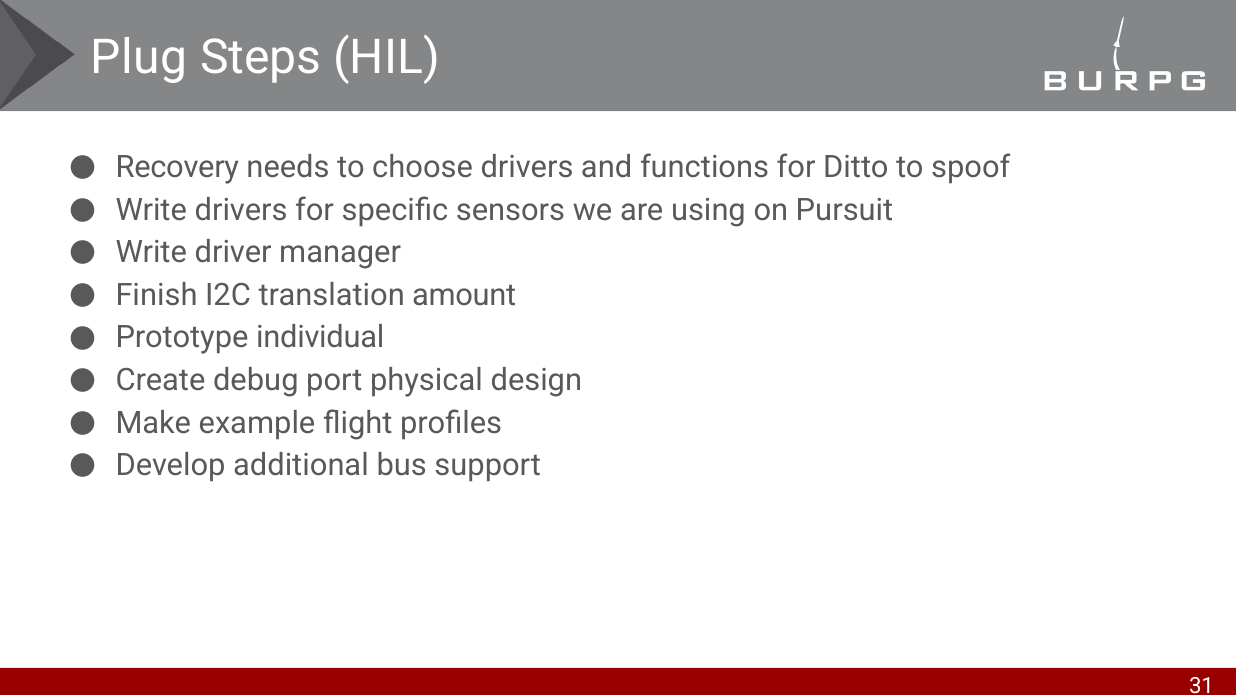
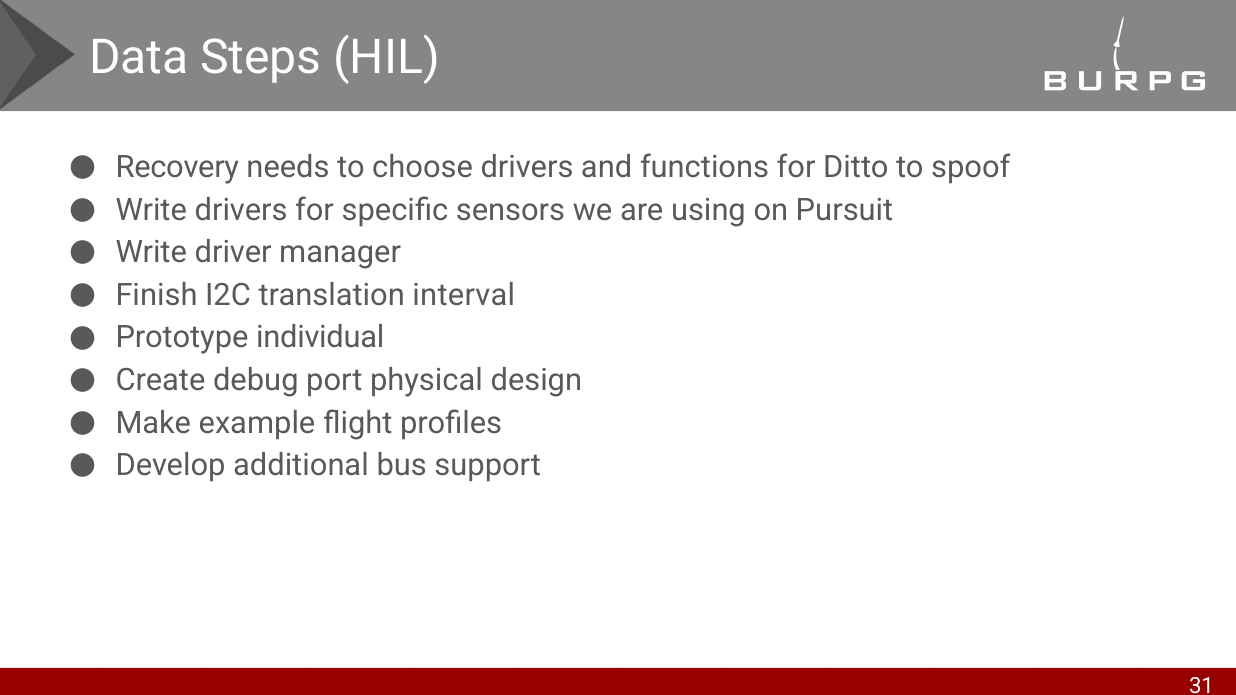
Plug: Plug -> Data (139, 58)
amount: amount -> interval (464, 295)
